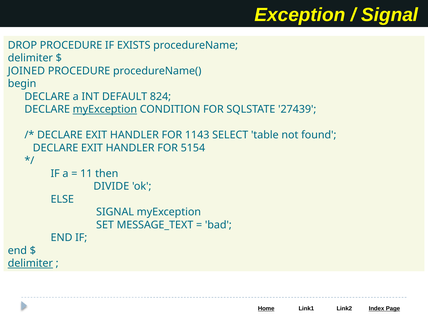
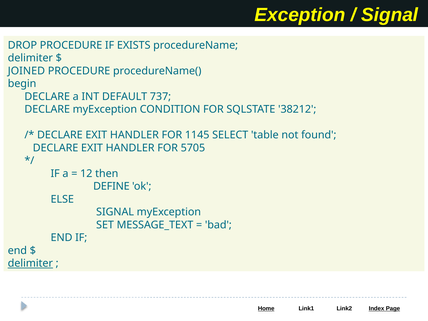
824: 824 -> 737 (160, 97)
myException underline: present -> none (105, 109)
27439: 27439 -> 38212 (297, 109)
1143: 1143 -> 1145 (197, 135)
5154: 5154 -> 5705 (193, 148)
11: 11 -> 12 (86, 174)
DIVIDE: DIVIDE -> DEFINE (111, 186)
